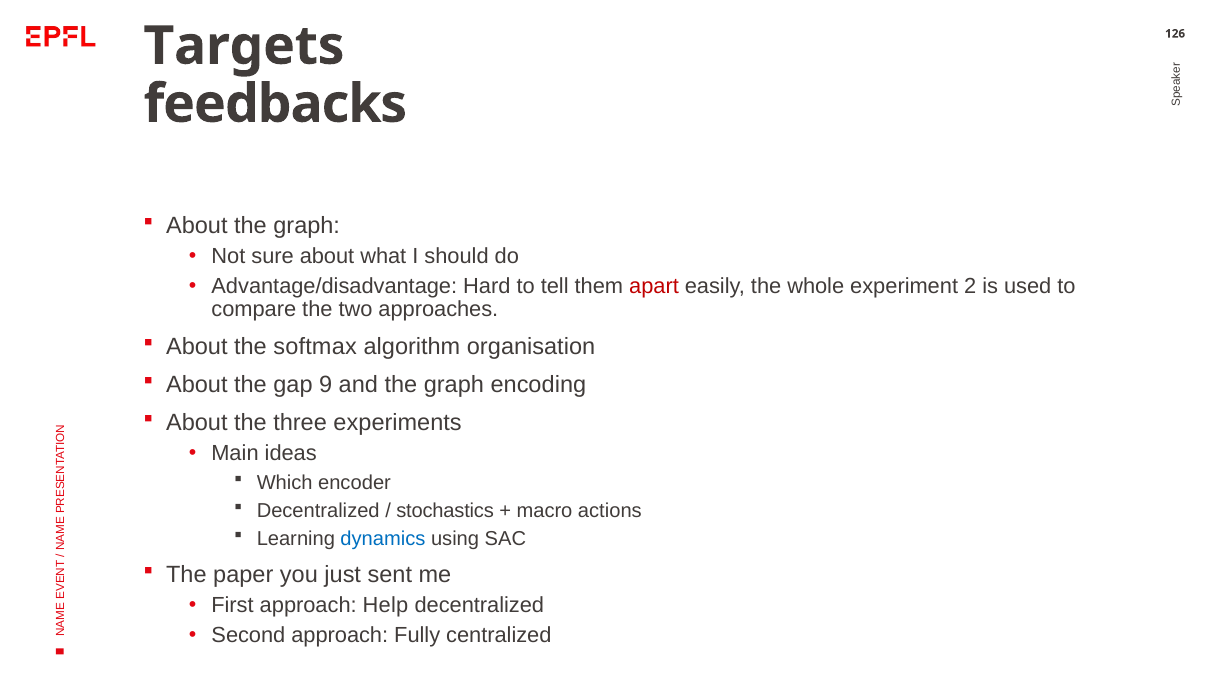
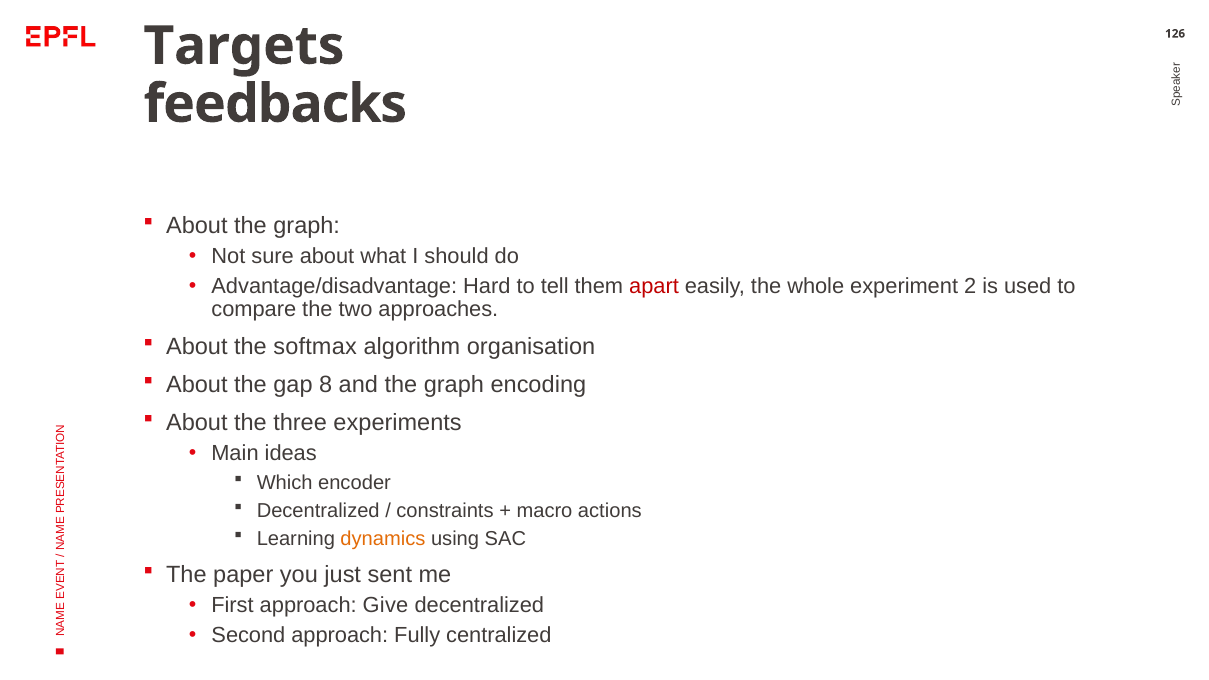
9: 9 -> 8 (326, 385)
stochastics: stochastics -> constraints (445, 511)
dynamics colour: blue -> orange (383, 539)
Help: Help -> Give (386, 606)
